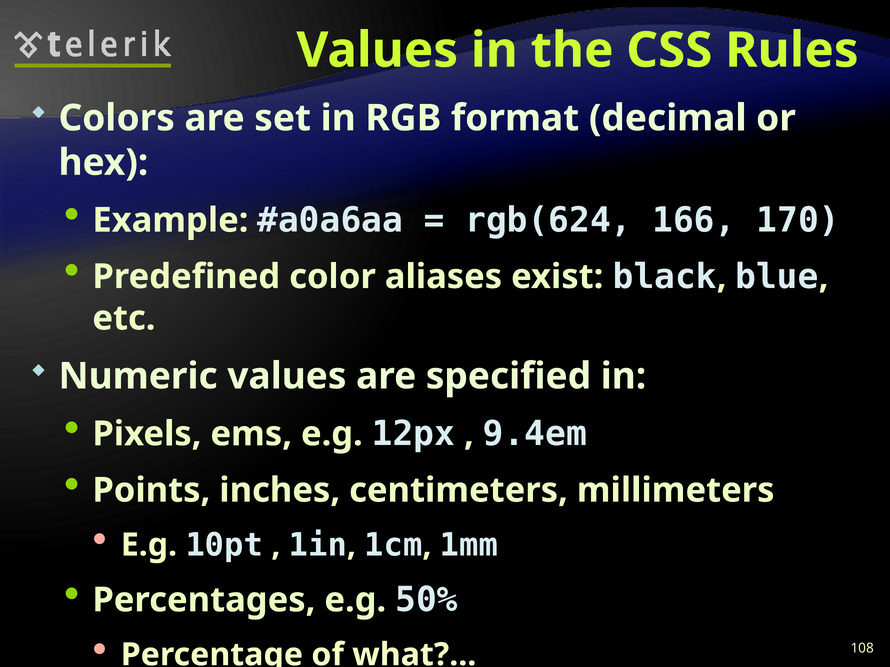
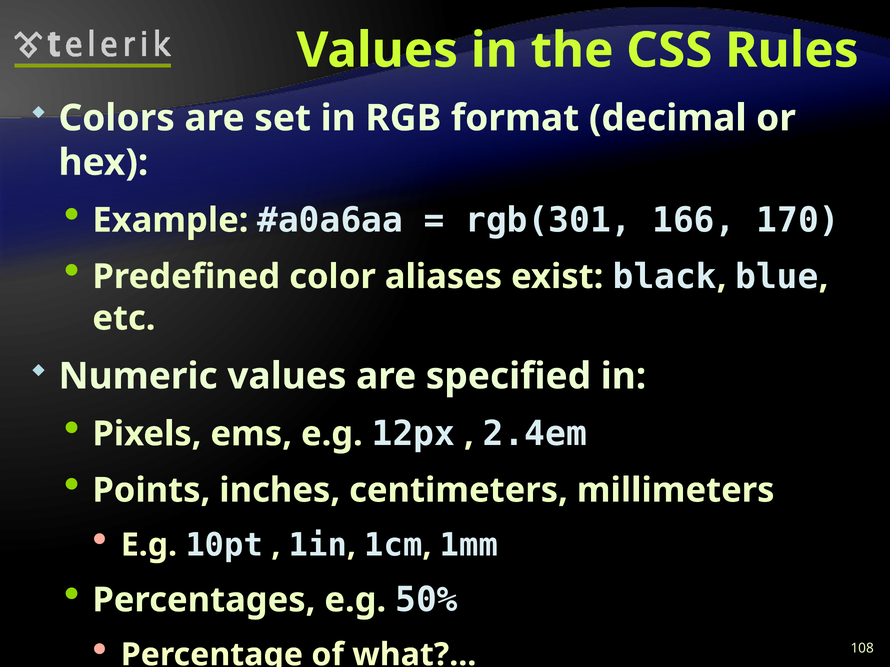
rgb(624: rgb(624 -> rgb(301 (548, 220)
9.4em: 9.4em -> 2.4em (535, 434)
